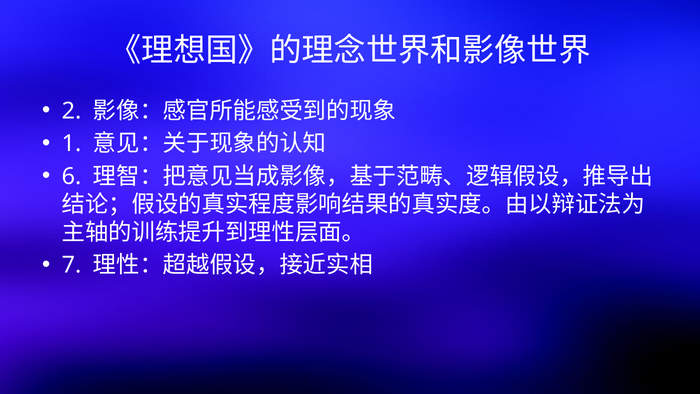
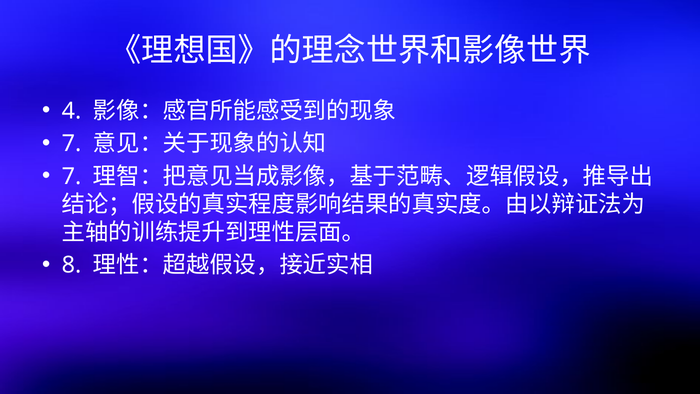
2: 2 -> 4 (71, 111)
1: 1 -> 7 (71, 144)
6: 6 -> 7 (71, 176)
7: 7 -> 8 (71, 265)
